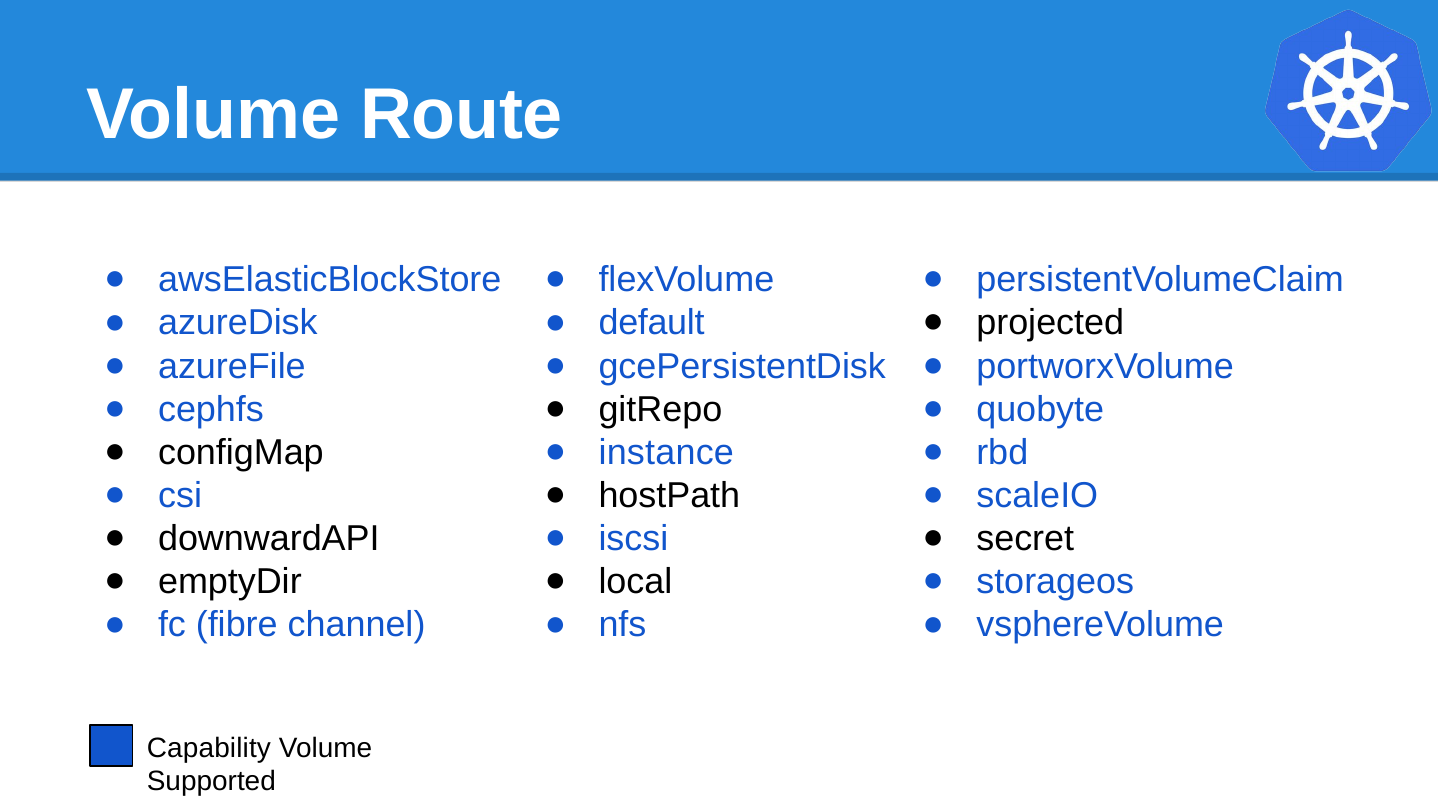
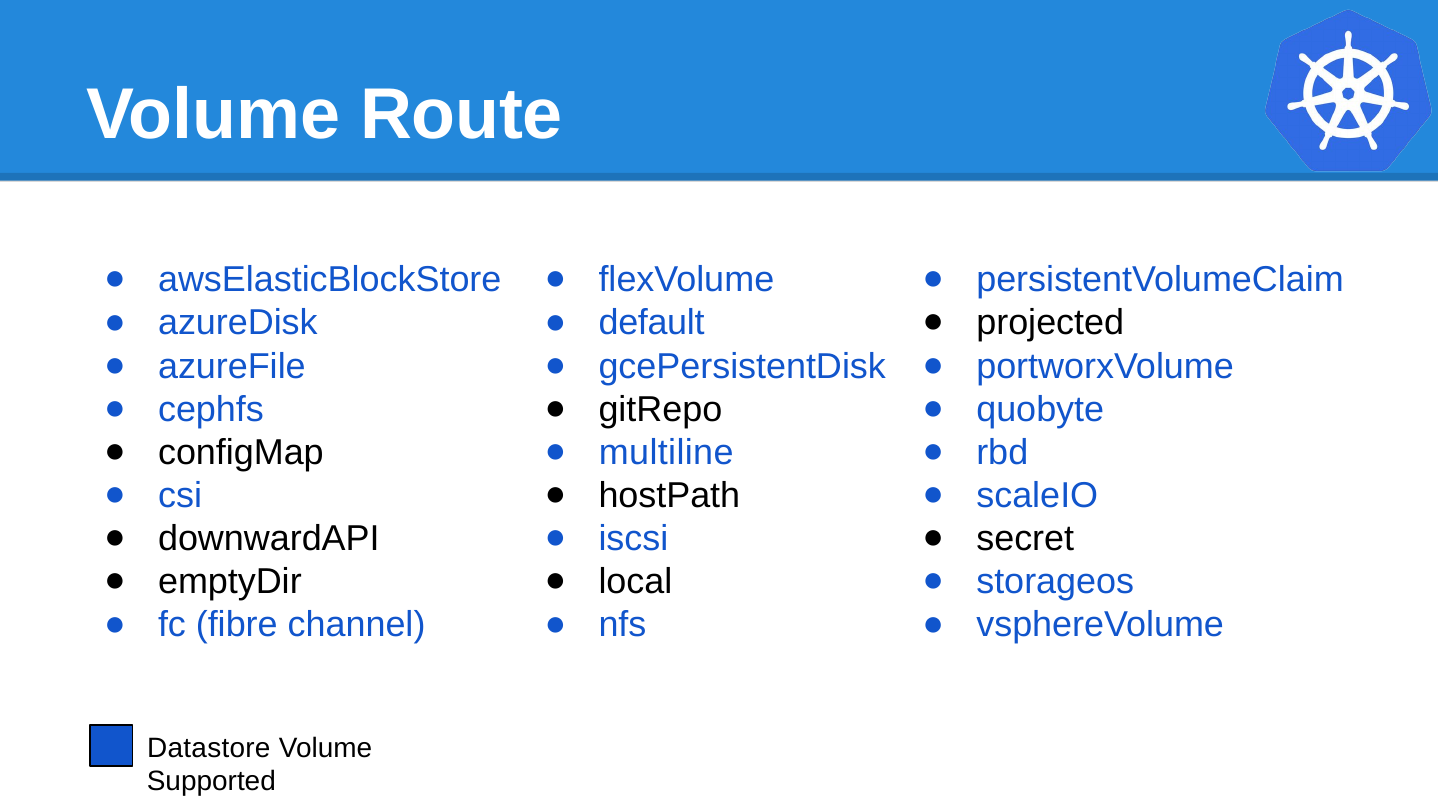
instance: instance -> multiline (666, 452)
Capability: Capability -> Datastore (209, 748)
